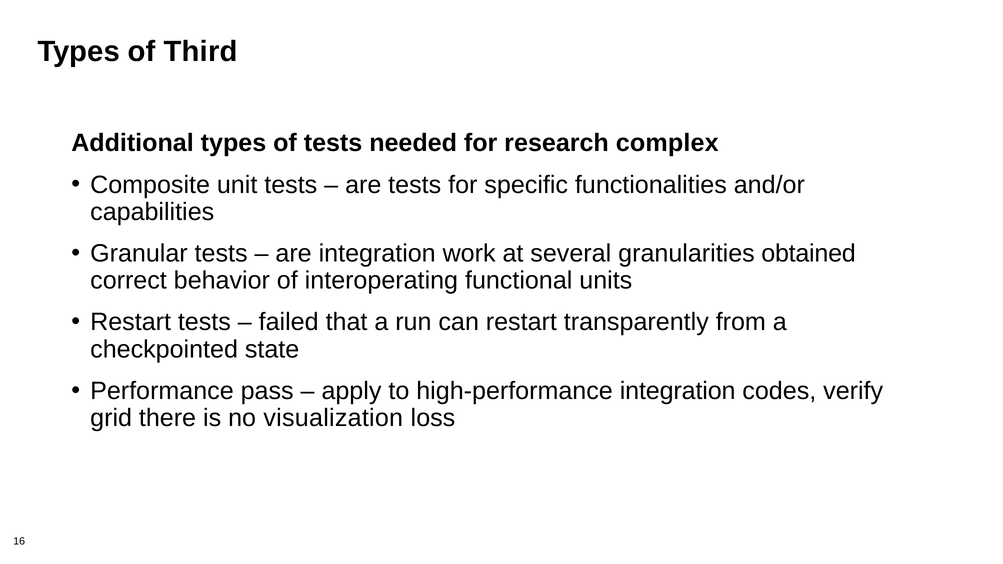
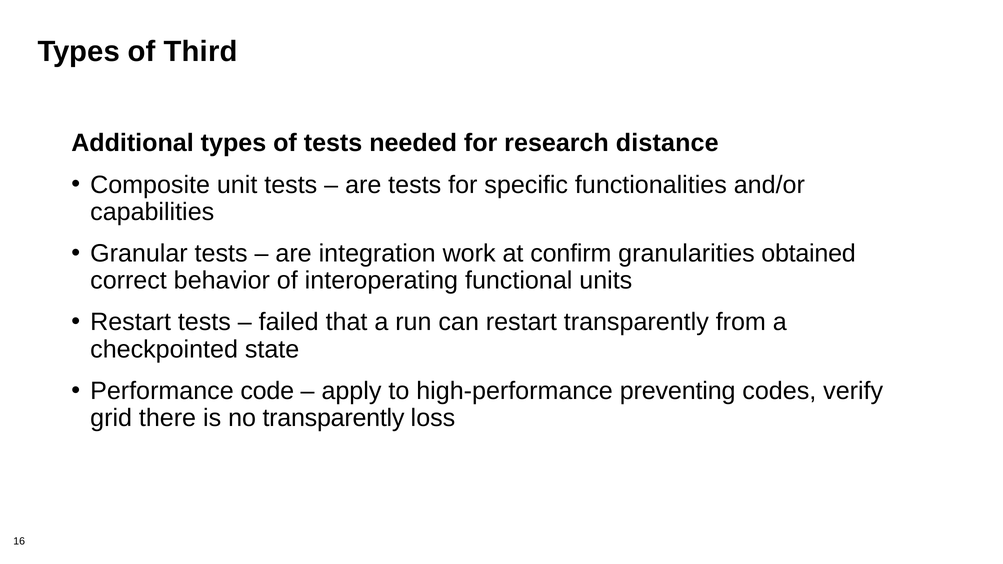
complex: complex -> distance (667, 143)
several: several -> confirm (571, 254)
pass: pass -> code (267, 391)
high-performance integration: integration -> preventing (678, 391)
no visualization: visualization -> transparently (334, 418)
